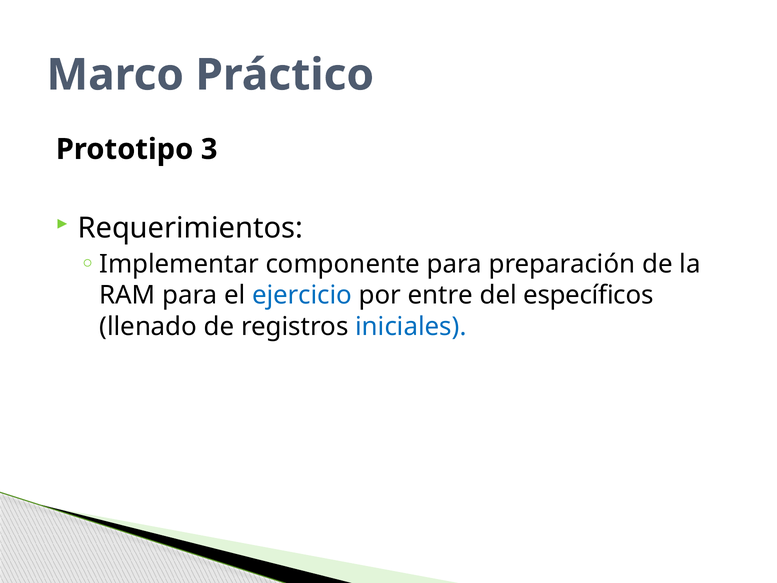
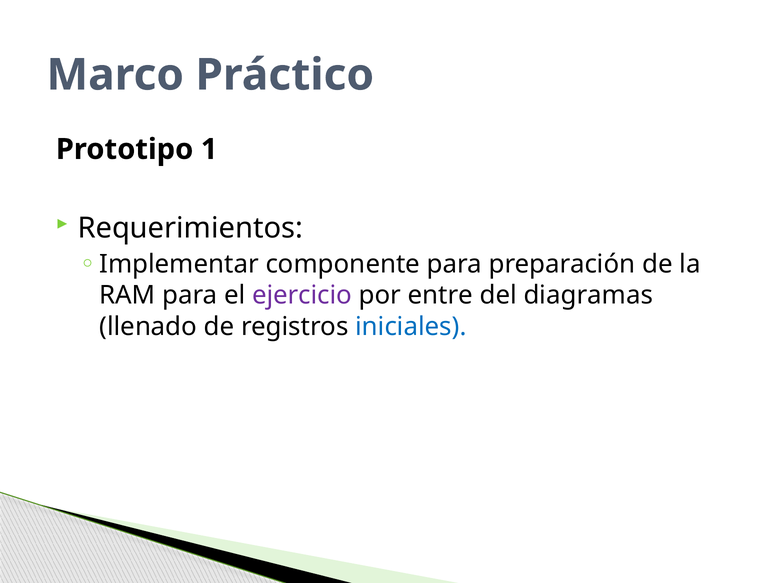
3: 3 -> 1 (209, 149)
ejercicio colour: blue -> purple (302, 295)
específicos: específicos -> diagramas (588, 295)
